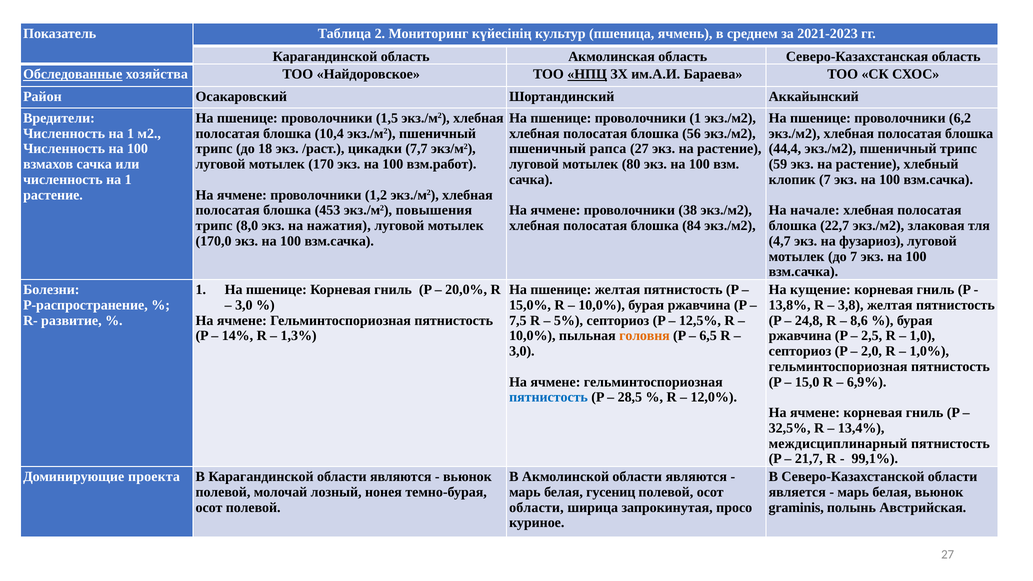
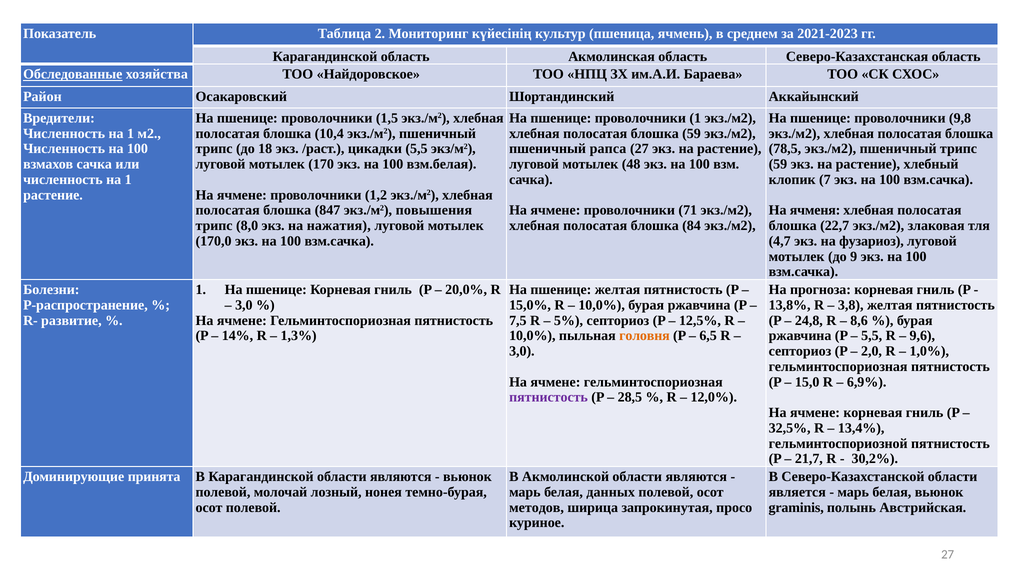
НПЦ underline: present -> none (587, 74)
6,2: 6,2 -> 9,8 (960, 118)
блошка 56: 56 -> 59 (692, 133)
цикадки 7,7: 7,7 -> 5,5 (416, 149)
44,4: 44,4 -> 78,5 (785, 149)
взм.работ: взм.работ -> взм.белая (442, 164)
80: 80 -> 48 (631, 164)
453: 453 -> 847 (328, 210)
38: 38 -> 71 (688, 210)
начале: начале -> ячменя (815, 210)
до 7: 7 -> 9 (854, 256)
кущение: кущение -> прогноза (820, 290)
2,5: 2,5 -> 5,5 (872, 336)
1,0: 1,0 -> 9,6 (922, 336)
пятнистость colour: blue -> purple (549, 397)
междисциплинарный: междисциплинарный -> гельминтоспориозной (838, 443)
99,1%: 99,1% -> 30,2% (875, 459)
проекта: проекта -> принята (154, 477)
гусениц: гусениц -> данных (611, 492)
области: области -> методов (537, 507)
